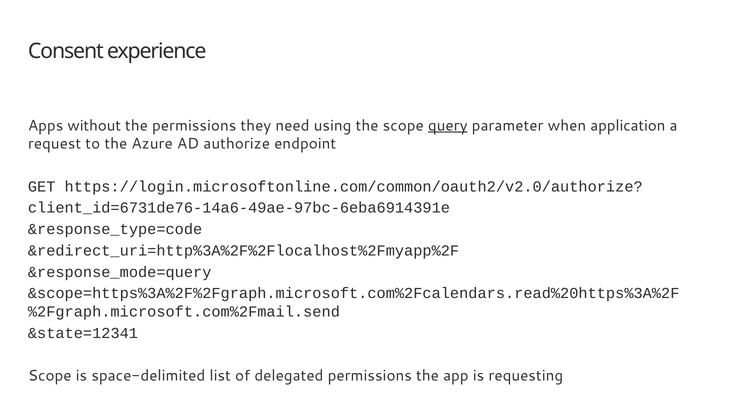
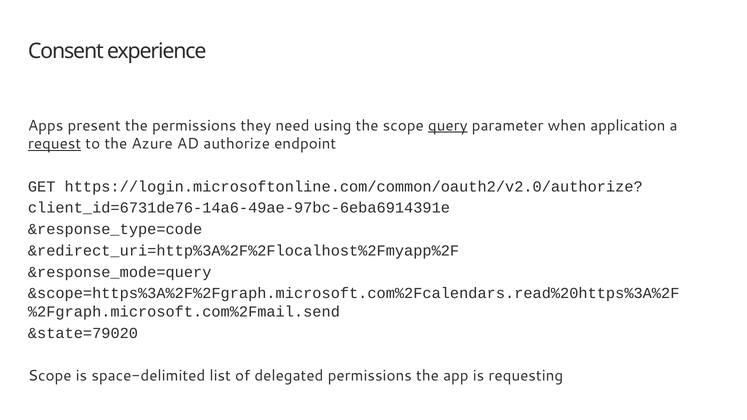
without: without -> present (94, 126)
request underline: none -> present (55, 144)
&state=12341: &state=12341 -> &state=79020 (83, 333)
